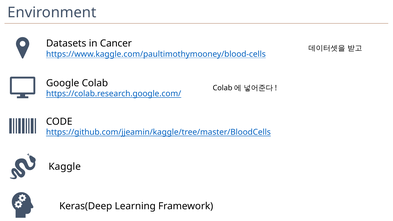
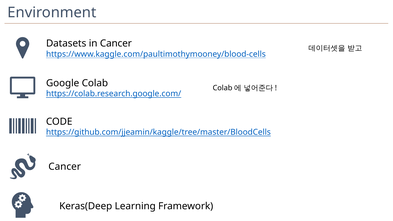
Kaggle: Kaggle -> Cancer (65, 167)
